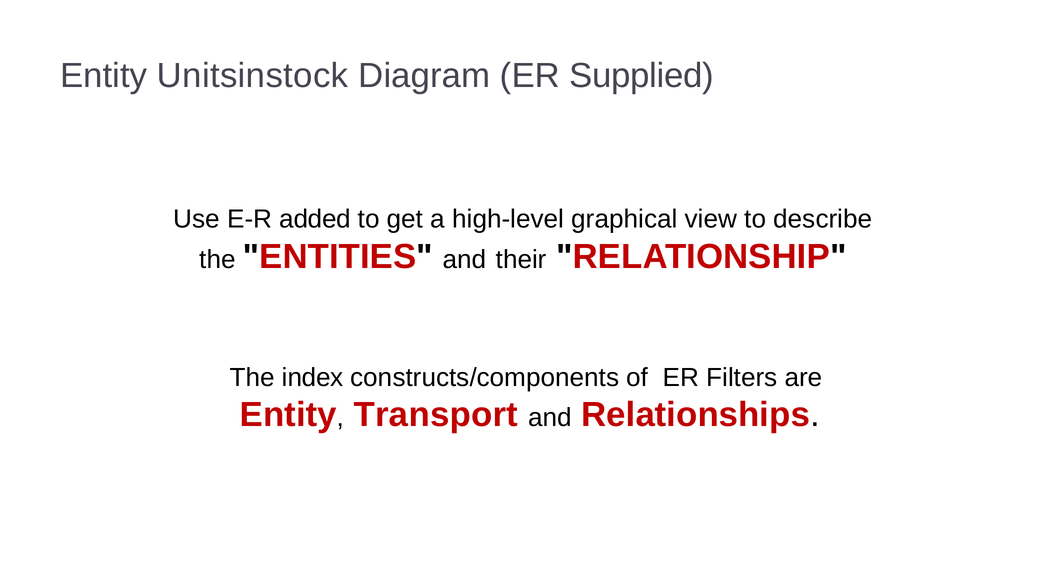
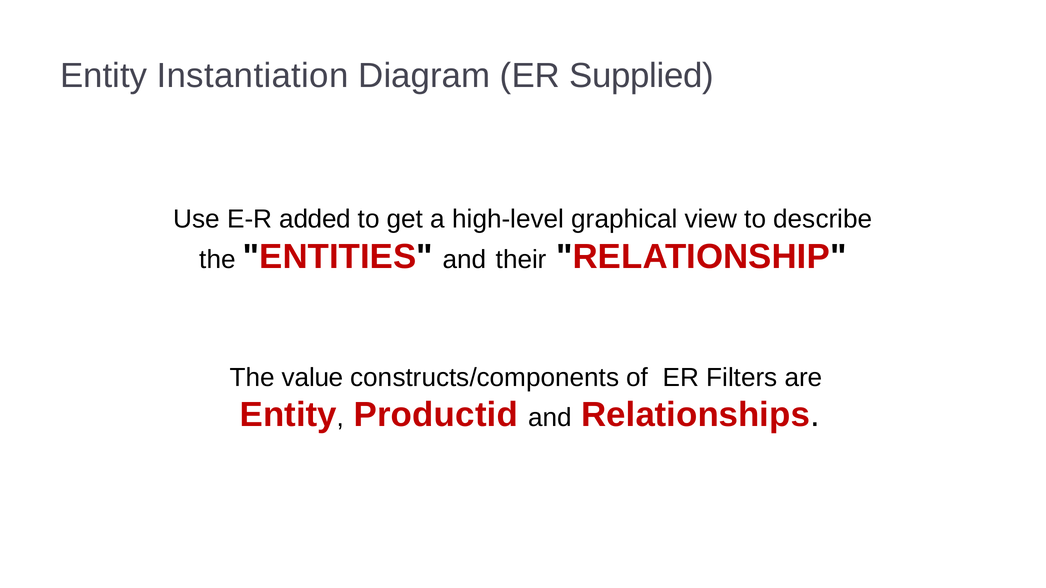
Unitsinstock: Unitsinstock -> Instantiation (253, 76)
index: index -> value (313, 378)
Transport: Transport -> Productid (436, 415)
